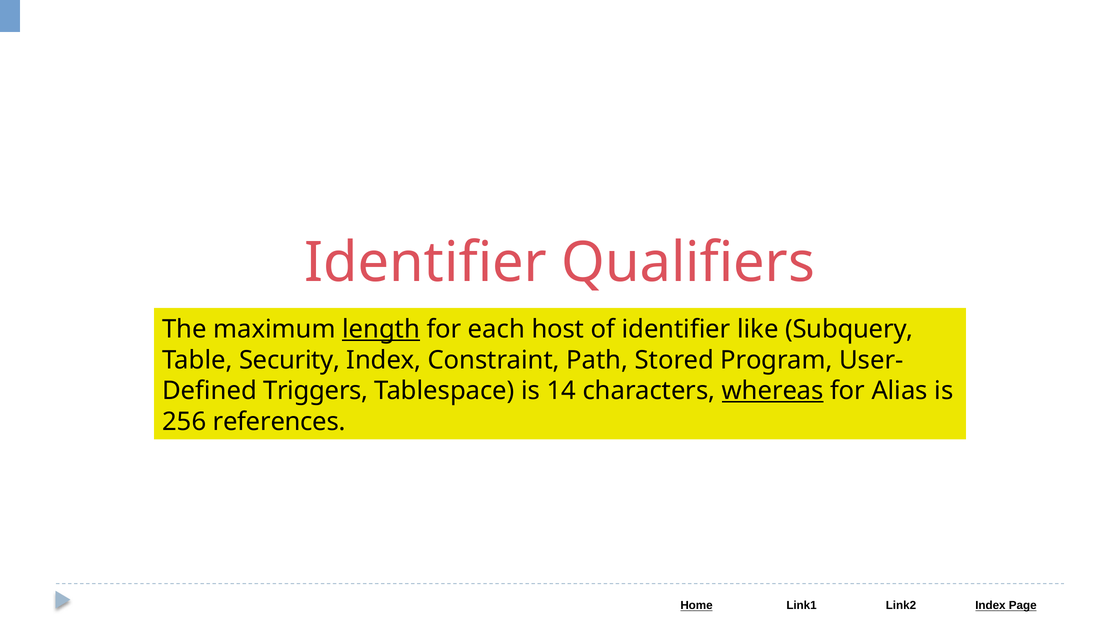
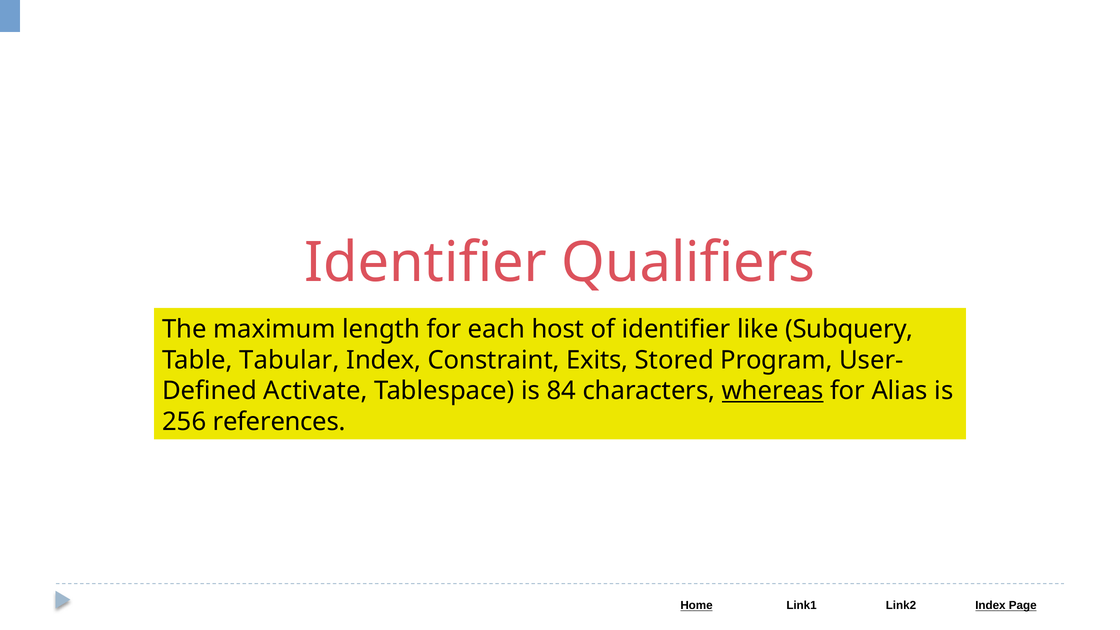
length underline: present -> none (381, 329)
Security: Security -> Tabular (289, 360)
Path: Path -> Exits (597, 360)
Triggers: Triggers -> Activate (316, 391)
14: 14 -> 84 (561, 391)
